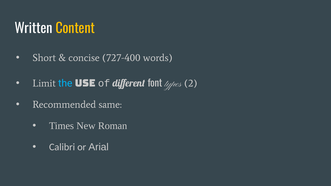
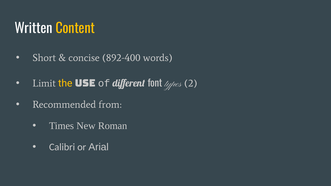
727-400: 727-400 -> 892-400 (121, 58)
the colour: light blue -> yellow (65, 83)
same: same -> from (110, 105)
